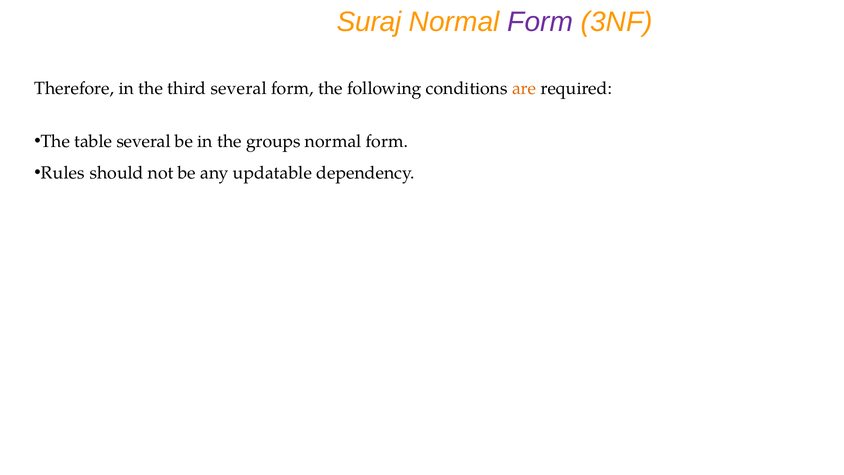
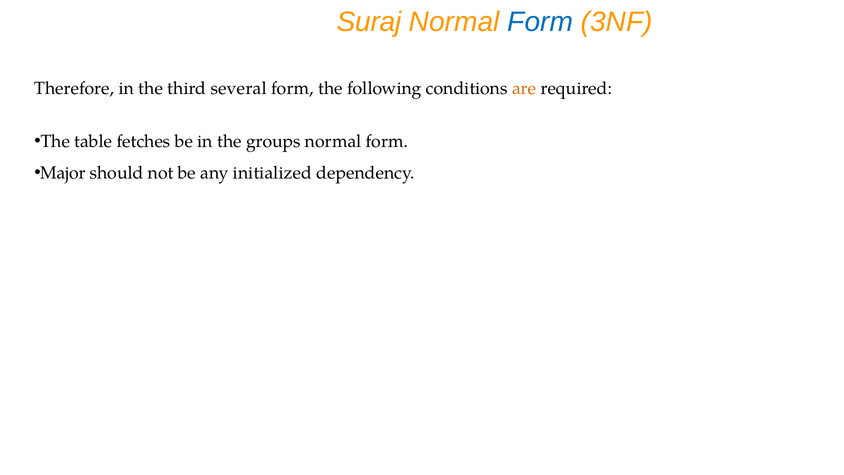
Form colour: purple -> blue (540, 22)
table several: several -> fetches (143, 141)
Rules: Rules -> Major (63, 173)
updatable: updatable -> initialized (272, 173)
